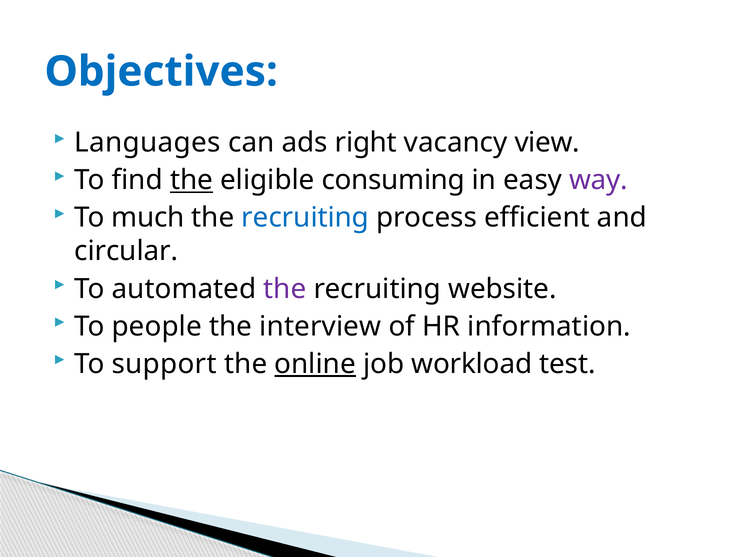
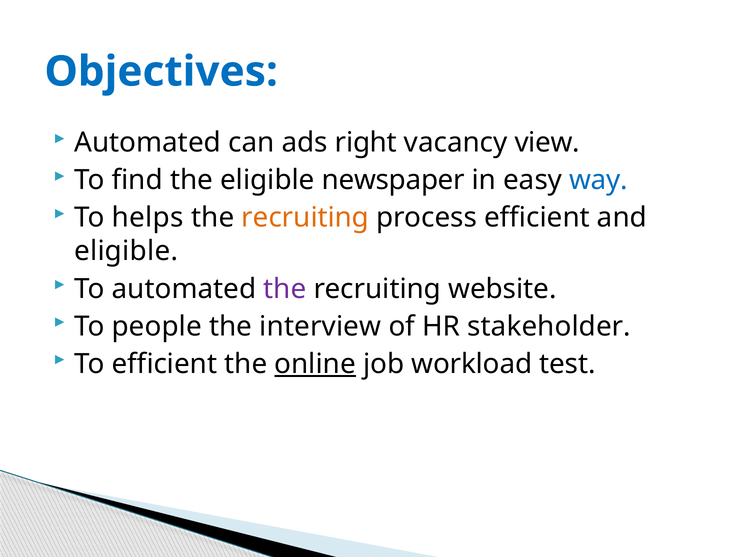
Languages: Languages -> Automated (148, 143)
the underline: present -> none (192, 180)
consuming: consuming -> newspaper (393, 180)
way colour: purple -> blue (599, 180)
much: much -> helps (148, 218)
recruiting colour: blue -> orange (305, 218)
circular: circular -> eligible (126, 251)
information: information -> stakeholder (549, 327)
To support: support -> efficient (164, 364)
